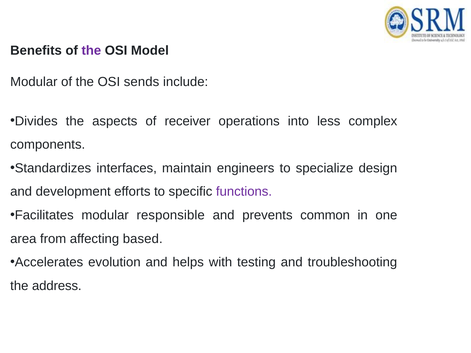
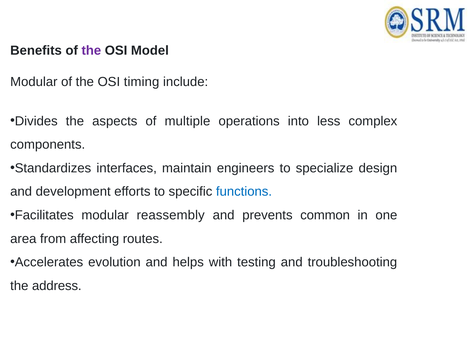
sends: sends -> timing (142, 82)
receiver: receiver -> multiple (187, 121)
functions colour: purple -> blue (244, 192)
responsible: responsible -> reassembly (171, 215)
based: based -> routes (143, 239)
